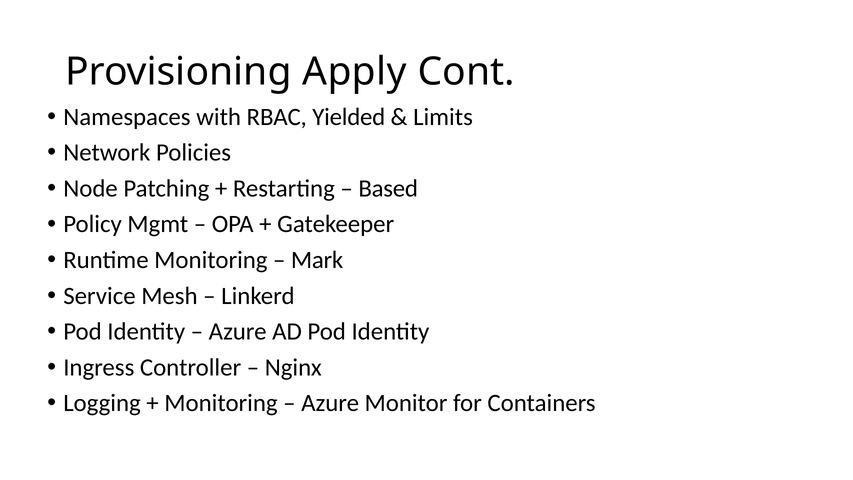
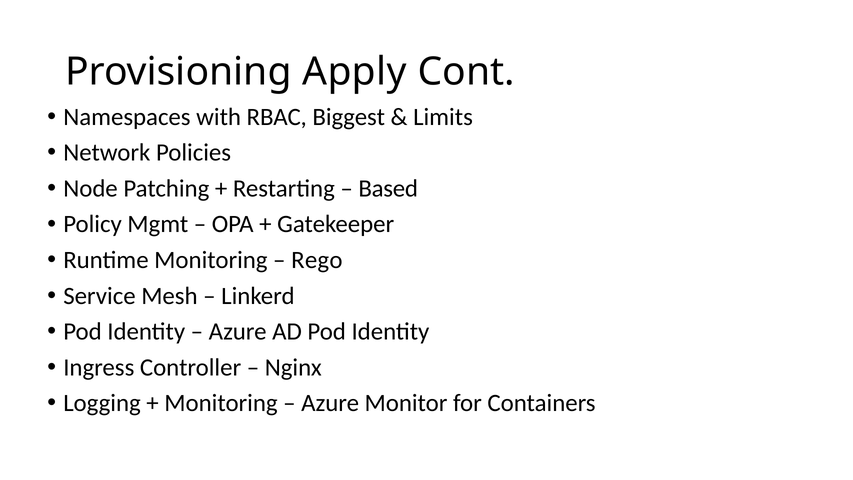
Yielded: Yielded -> Biggest (349, 117)
Mark: Mark -> Rego (317, 260)
